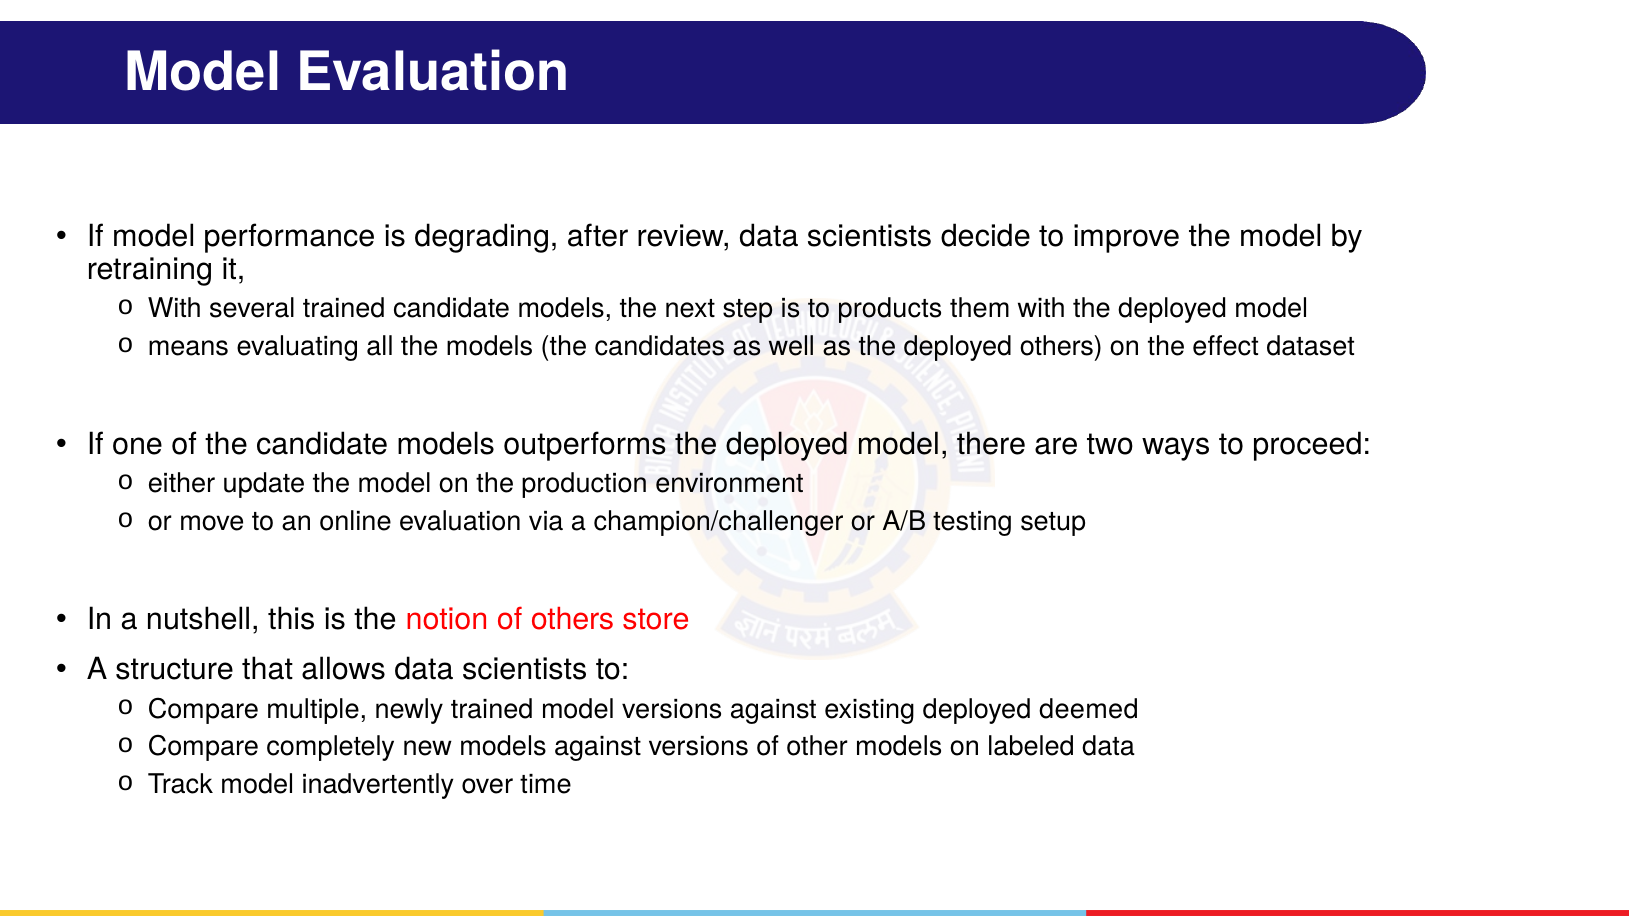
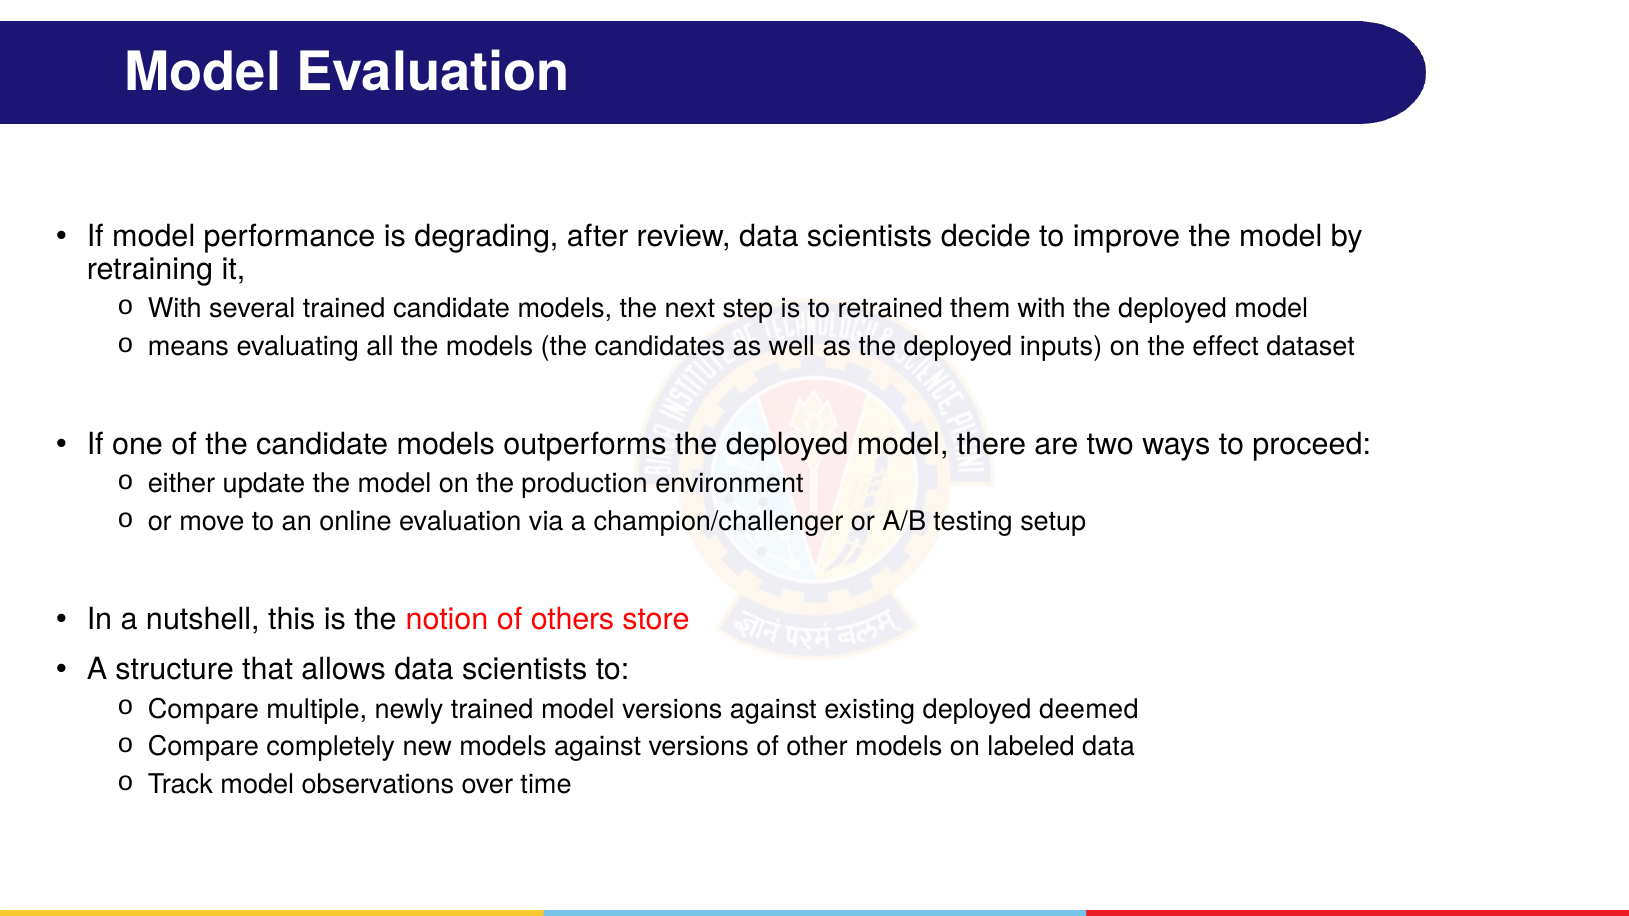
products: products -> retrained (890, 309)
deployed others: others -> inputs (1061, 347)
inadvertently: inadvertently -> observations (378, 785)
